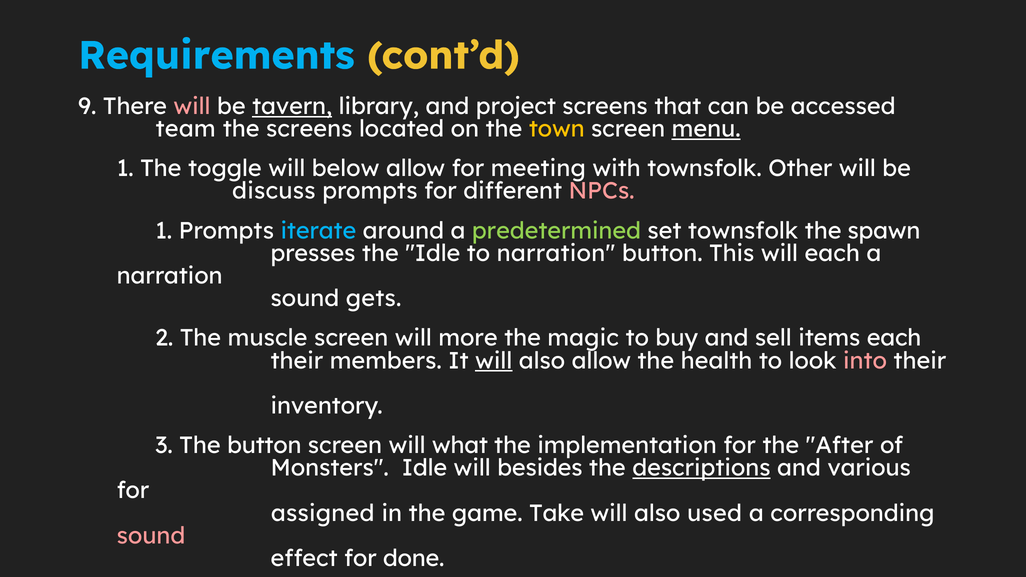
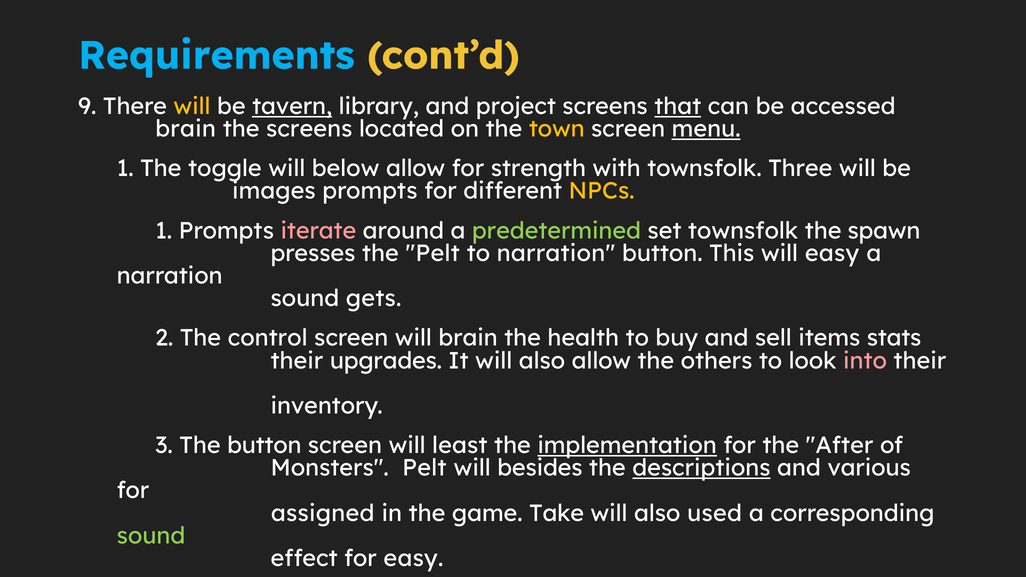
will colour: pink -> yellow (192, 106)
that underline: none -> present (678, 106)
team: team -> brain (186, 129)
meeting: meeting -> strength (538, 169)
Other: Other -> Three (800, 169)
discuss: discuss -> images (274, 191)
NPCs colour: pink -> yellow (602, 191)
iterate colour: light blue -> pink (318, 231)
the Idle: Idle -> Pelt (433, 254)
will each: each -> easy (832, 254)
muscle: muscle -> control (268, 338)
will more: more -> brain (468, 338)
magic: magic -> health (583, 338)
items each: each -> stats (894, 338)
members: members -> upgrades (386, 361)
will underline: present -> none (494, 361)
health: health -> others (717, 361)
what: what -> least (460, 446)
implementation underline: none -> present (627, 446)
Monsters Idle: Idle -> Pelt (424, 468)
sound colour: pink -> light green (151, 536)
for done: done -> easy (413, 559)
